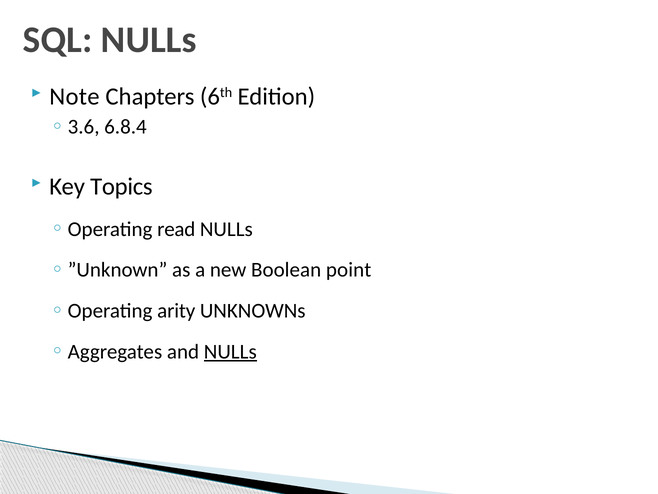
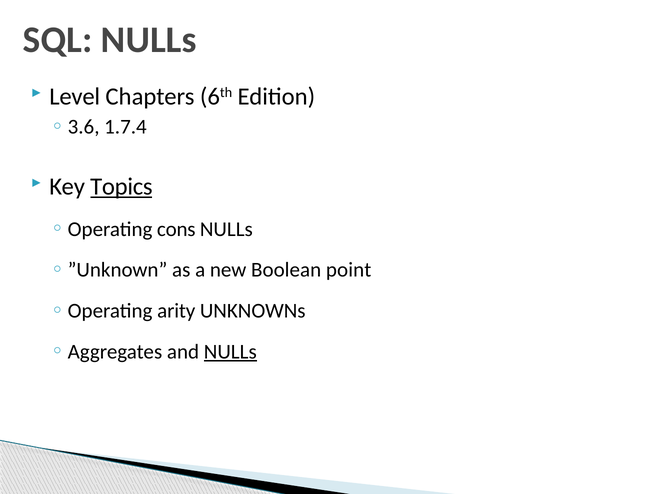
Note: Note -> Level (75, 97)
6.8.4: 6.8.4 -> 1.7.4 (125, 127)
Topics underline: none -> present (121, 186)
read: read -> cons (176, 229)
